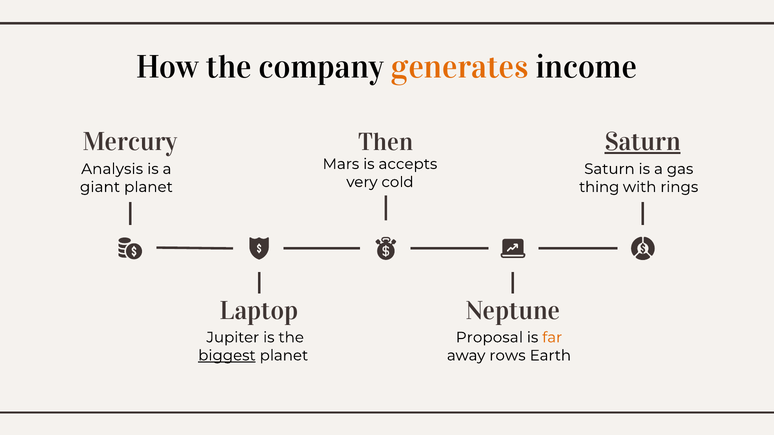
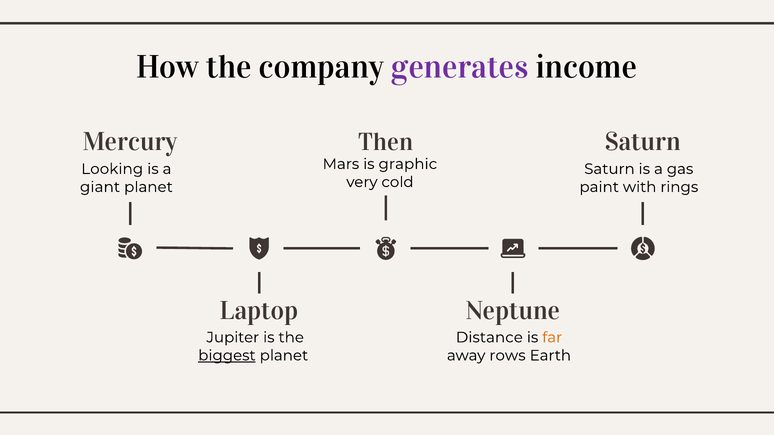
generates colour: orange -> purple (460, 67)
Saturn underline: present -> none (643, 142)
accepts: accepts -> graphic (408, 164)
Analysis: Analysis -> Looking (112, 169)
thing: thing -> paint (599, 187)
Proposal: Proposal -> Distance (489, 338)
